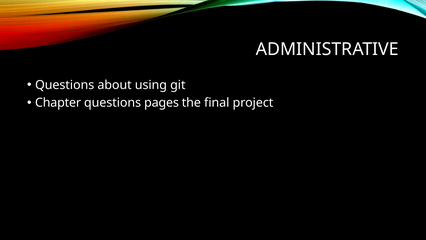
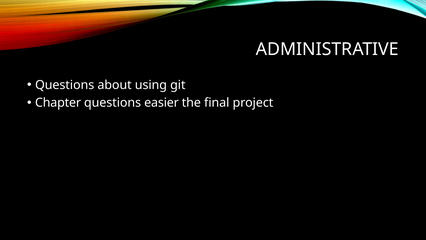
pages: pages -> easier (162, 103)
